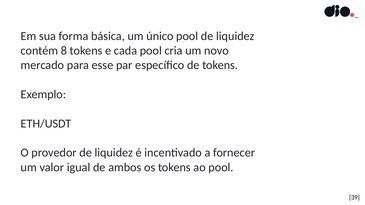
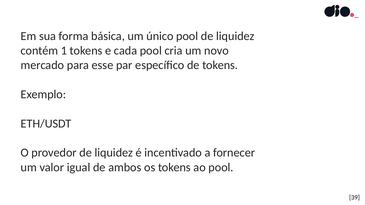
8: 8 -> 1 (64, 51)
